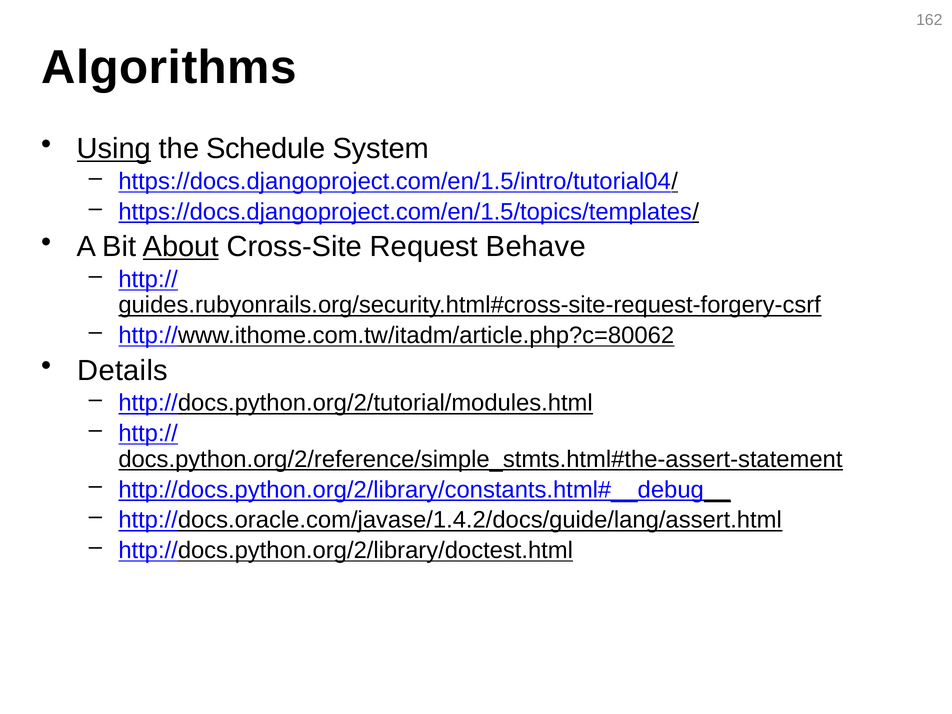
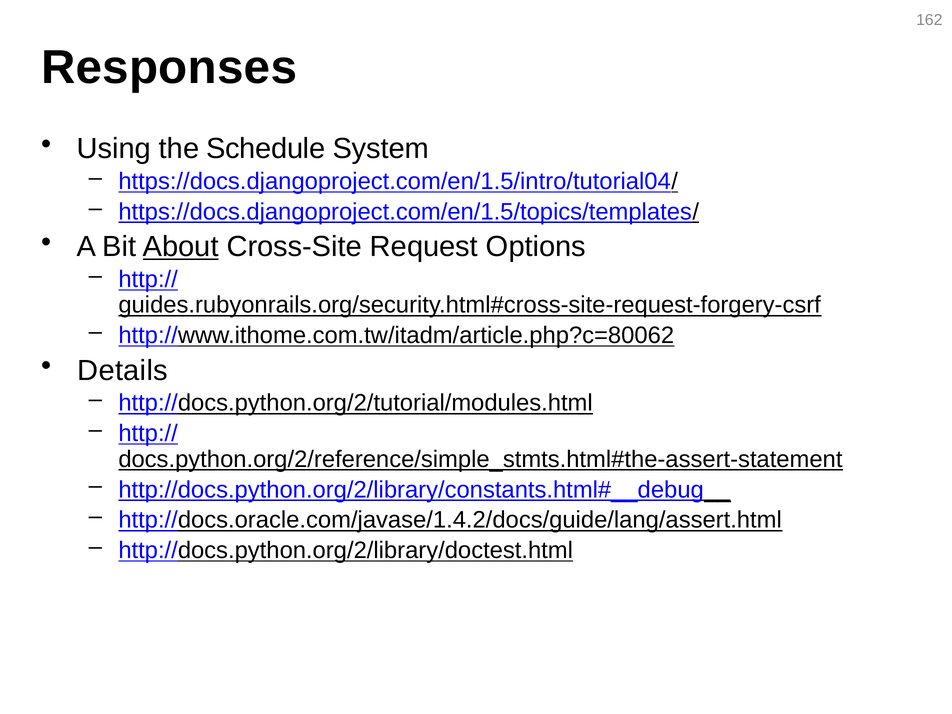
Algorithms: Algorithms -> Responses (169, 67)
Using underline: present -> none (114, 149)
Behave: Behave -> Options (536, 247)
